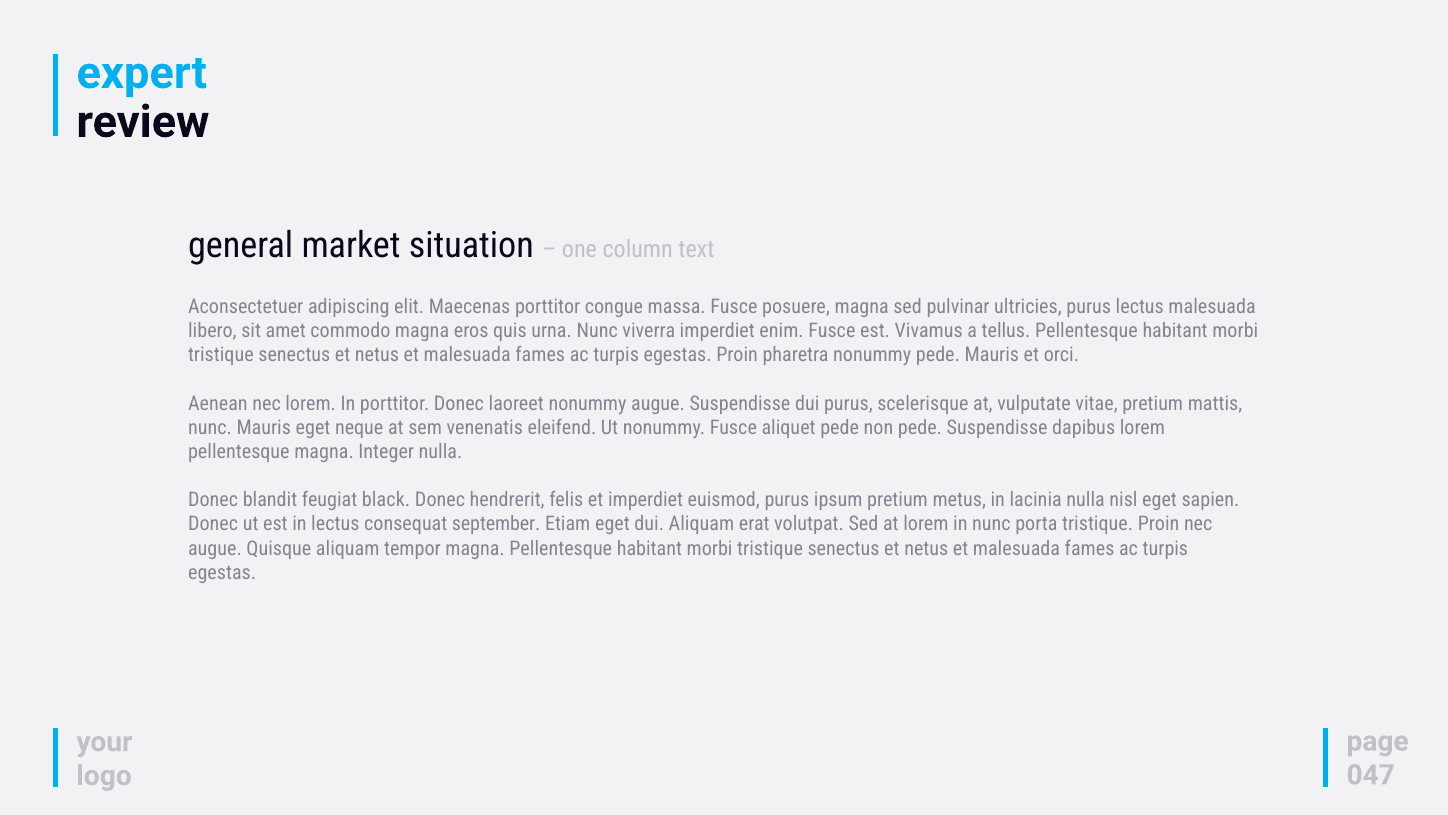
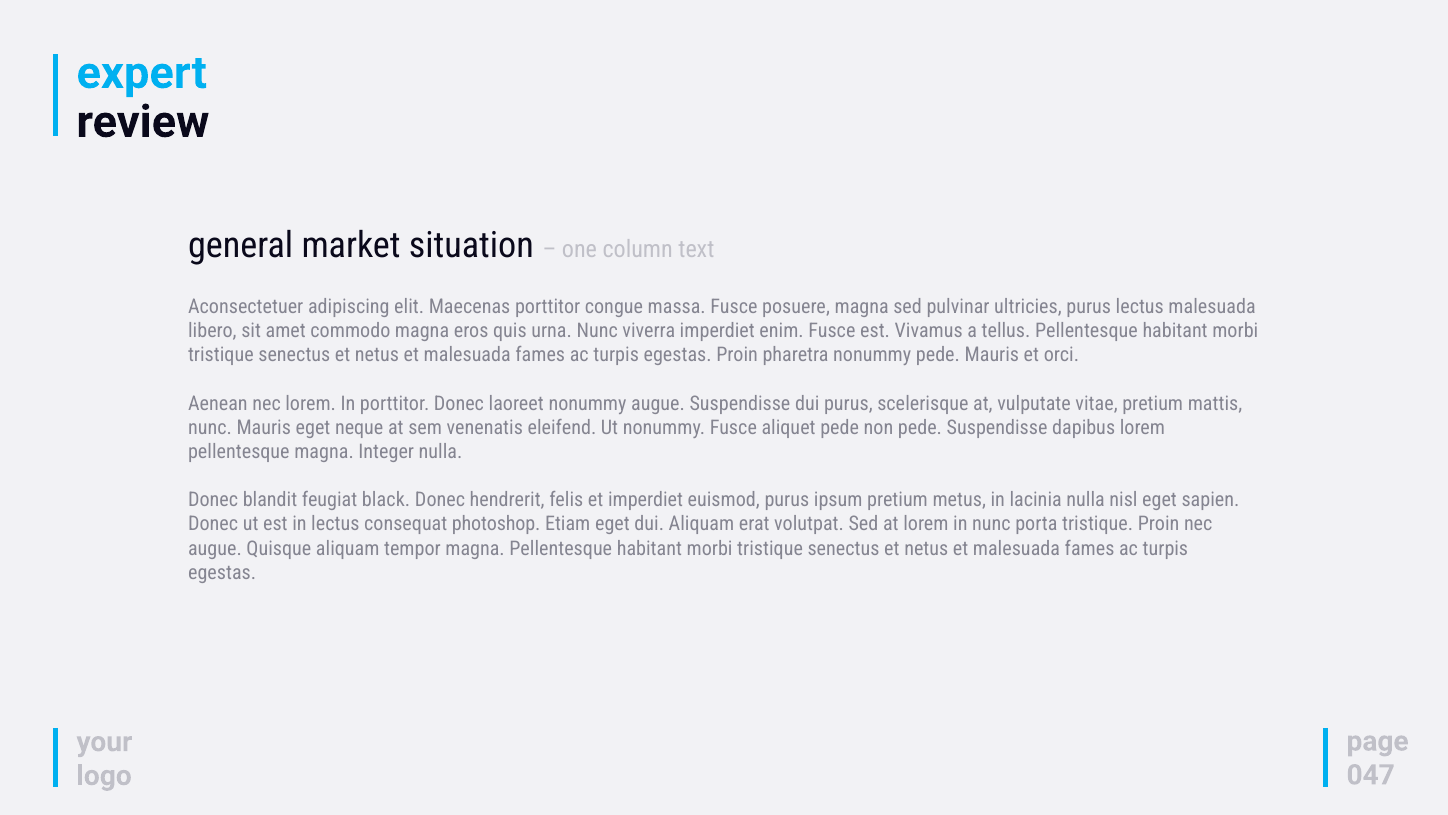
september: september -> photoshop (496, 524)
